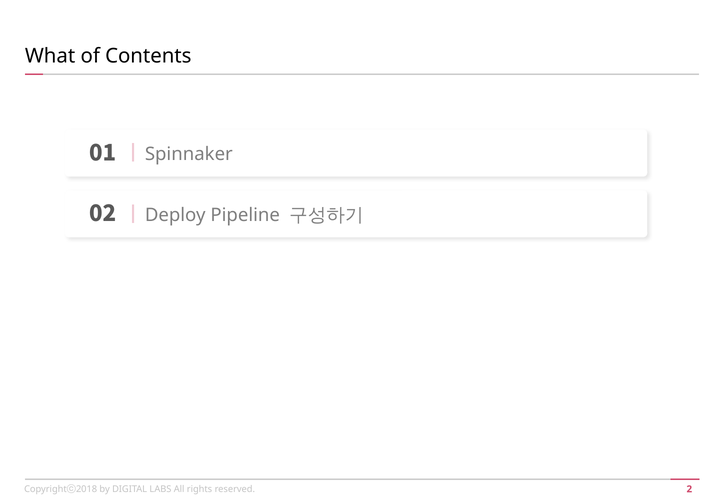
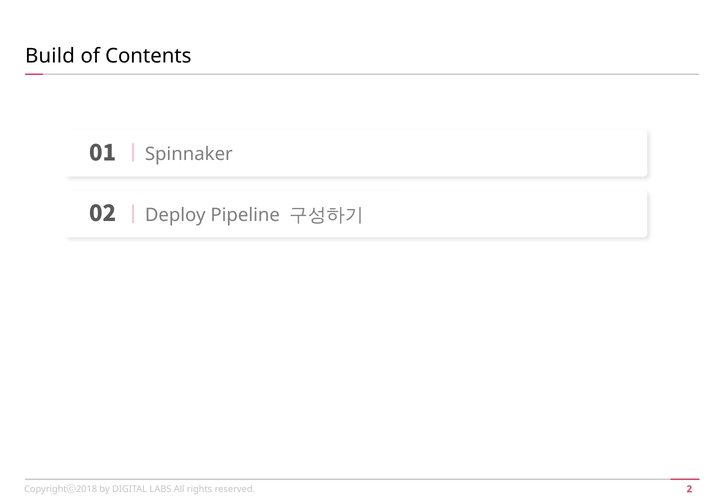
What: What -> Build (50, 56)
